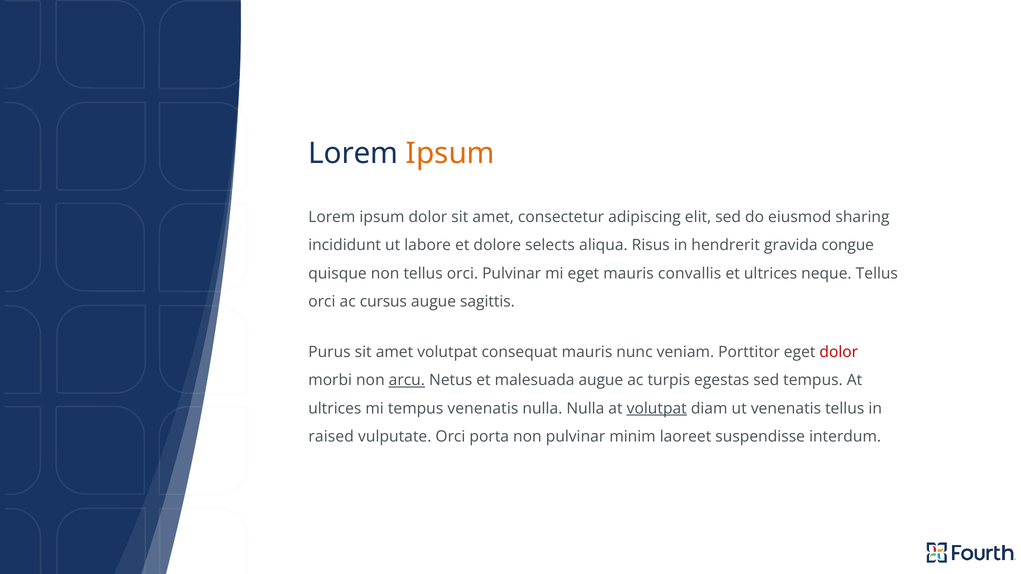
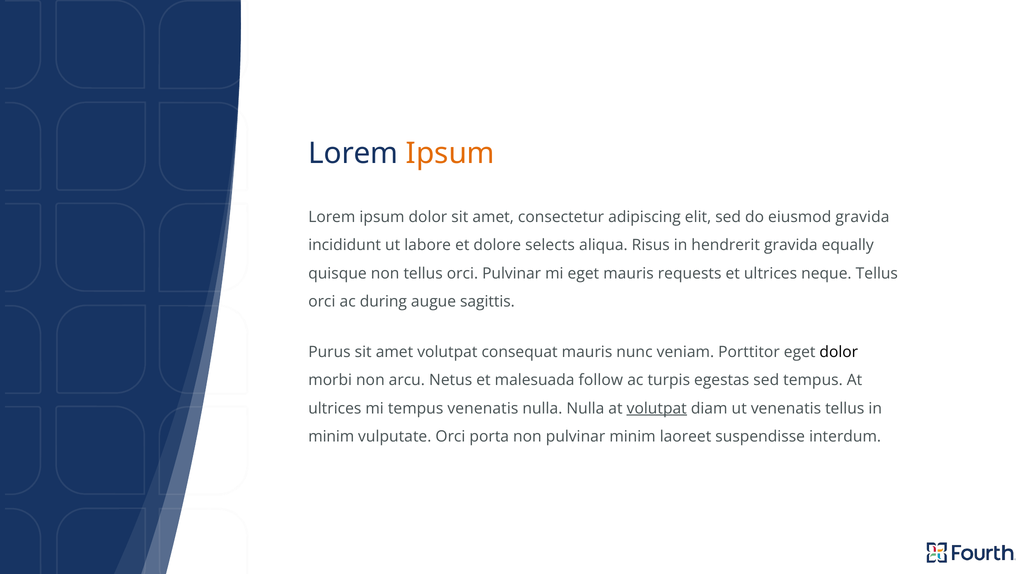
eiusmod sharing: sharing -> gravida (862, 217)
congue: congue -> equally (848, 245)
convallis: convallis -> requests (690, 274)
cursus: cursus -> during (383, 302)
dolor colour: red -> black (839, 352)
arcu underline: present -> none (407, 381)
malesuada augue: augue -> follow (601, 381)
raised: raised -> minim (331, 437)
